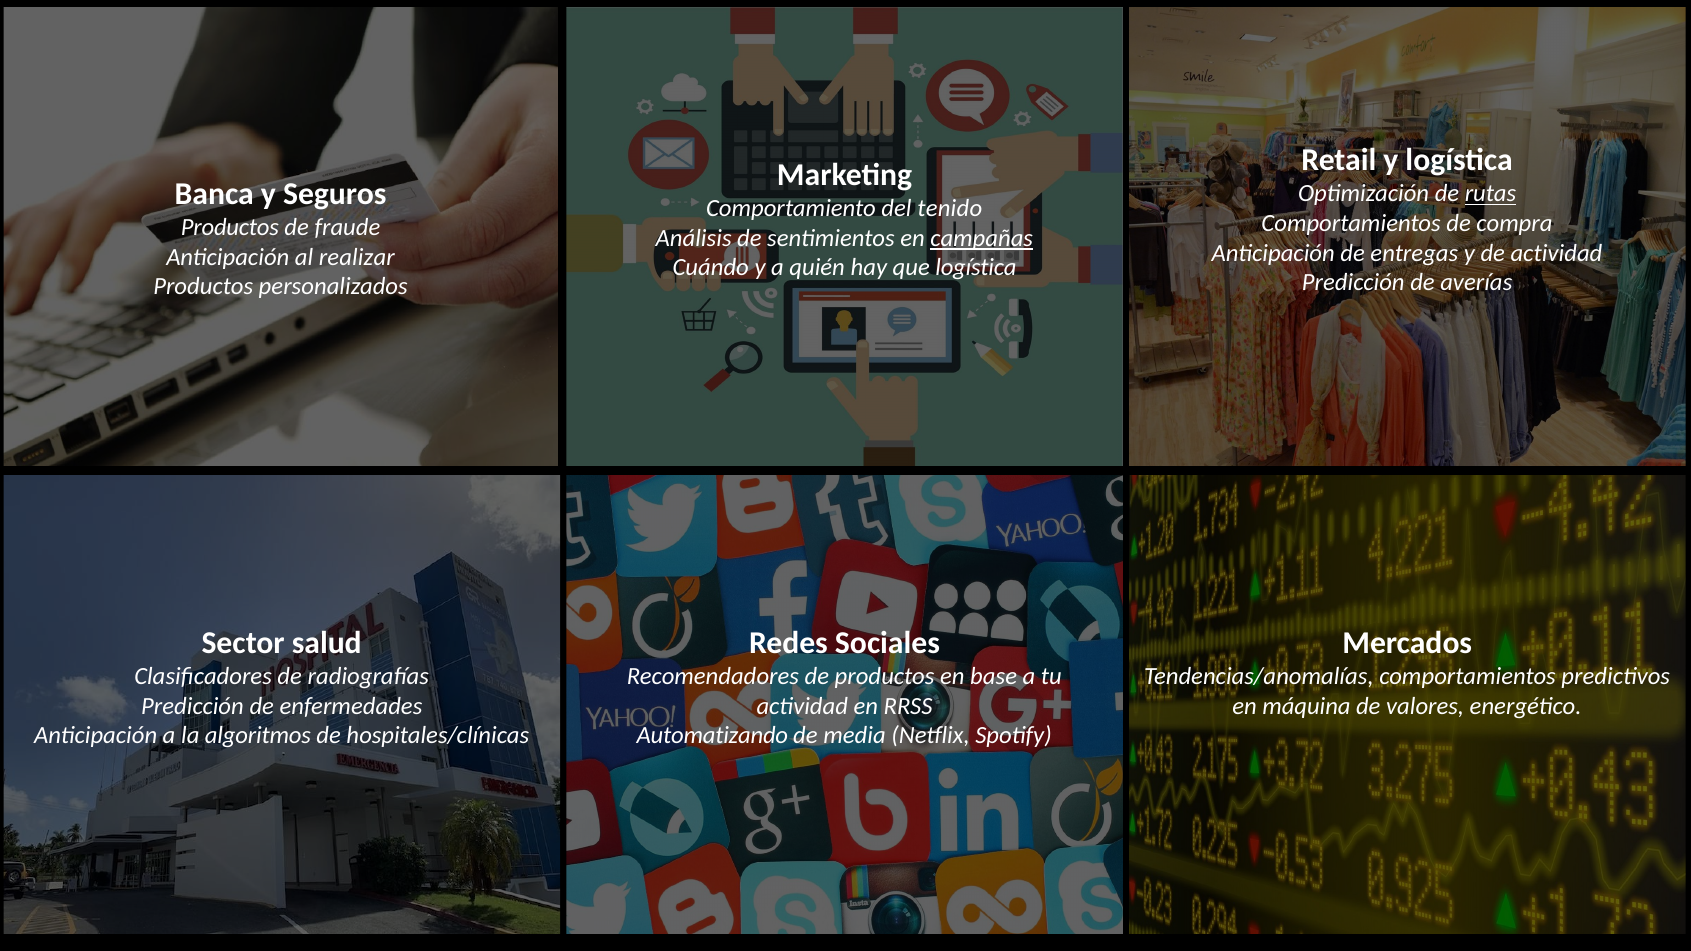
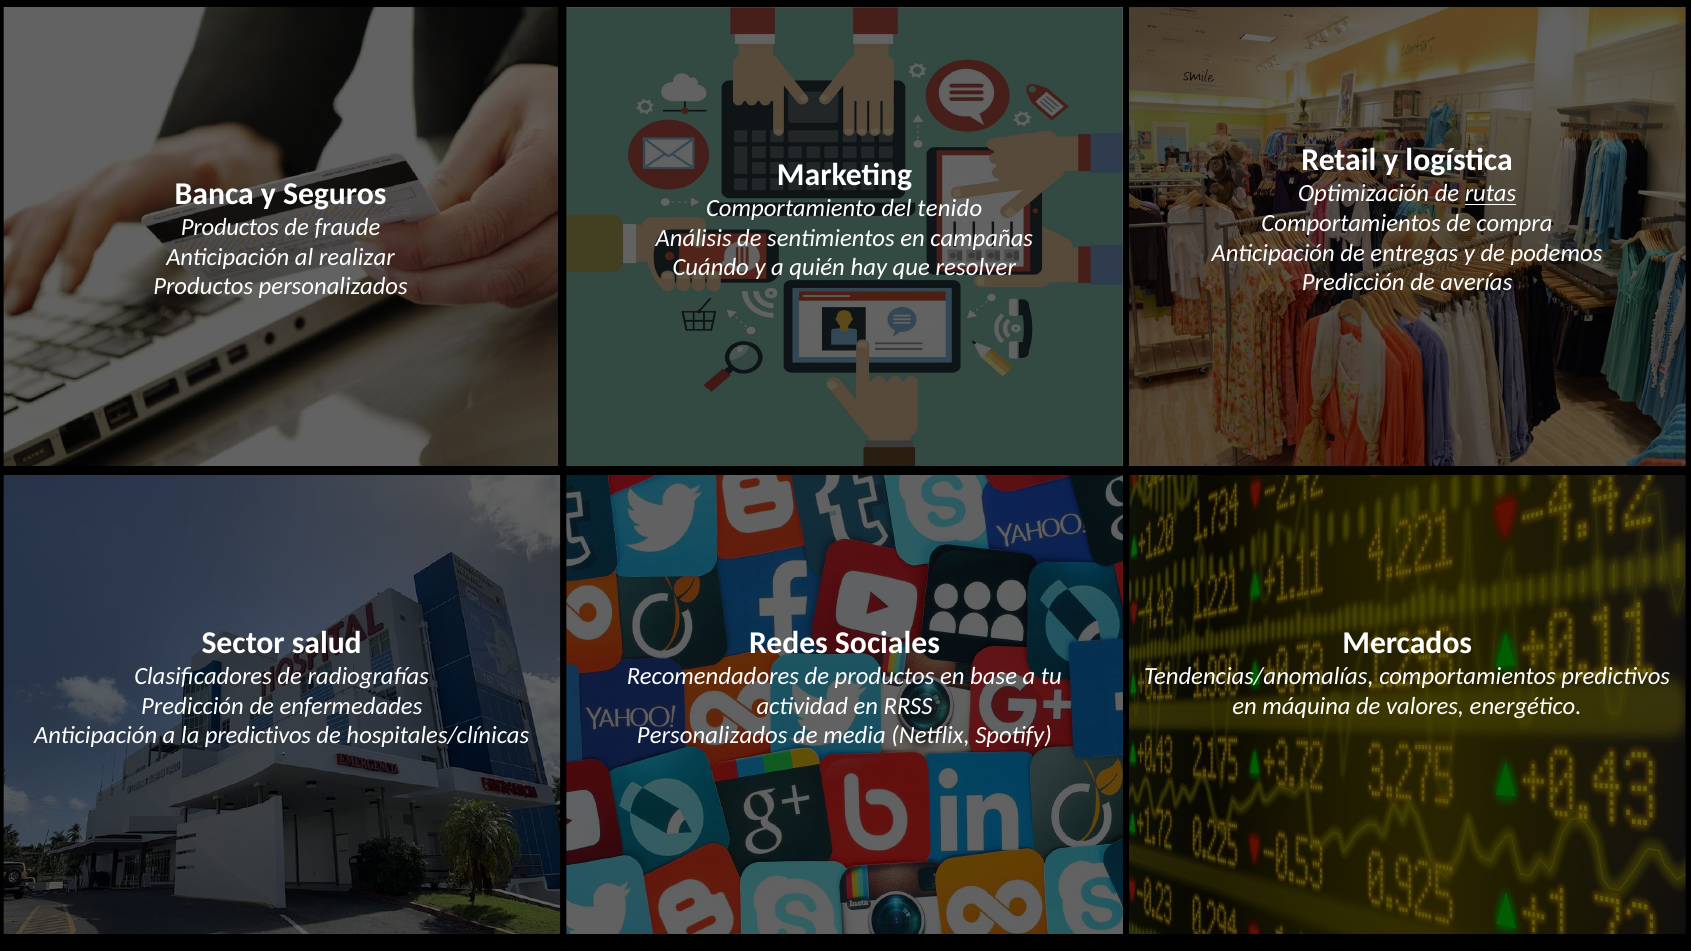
campañas underline: present -> none (982, 238)
de actividad: actividad -> podemos (1556, 253)
que logística: logística -> resolver (976, 268)
la algoritmos: algoritmos -> predictivos (258, 736)
Automatizando: Automatizando -> Personalizados (712, 736)
